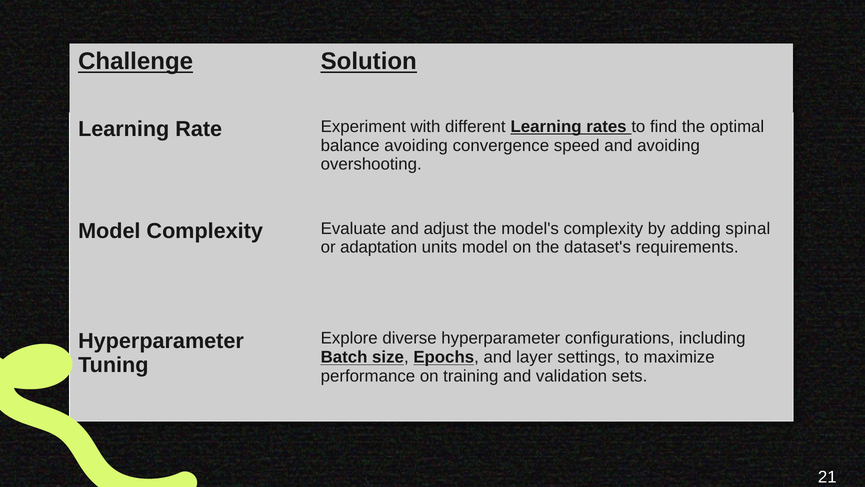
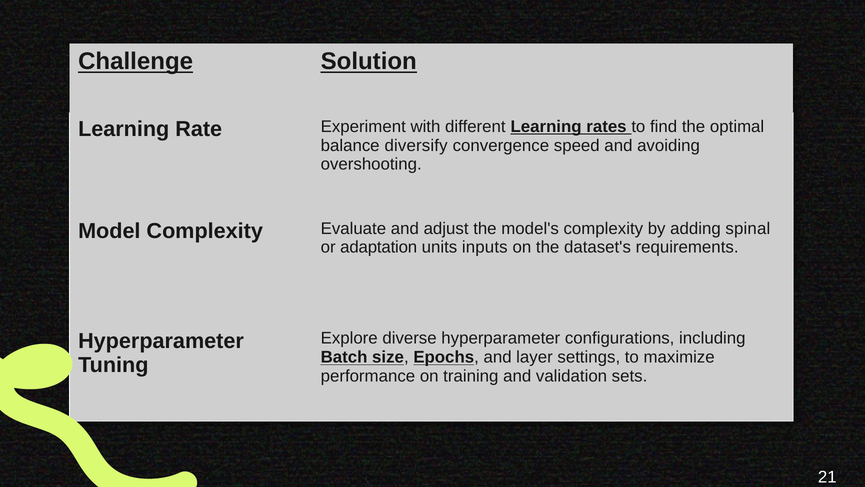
balance avoiding: avoiding -> diversify (416, 145)
units model: model -> inputs (485, 247)
